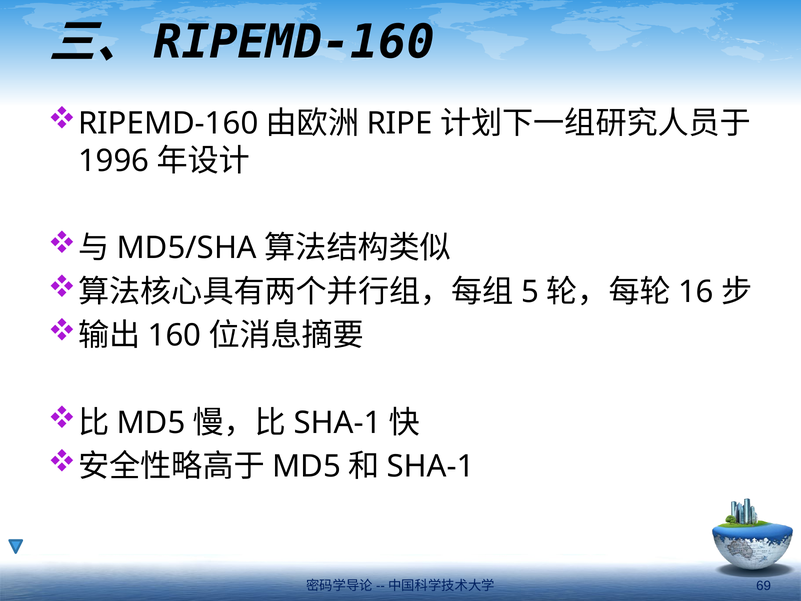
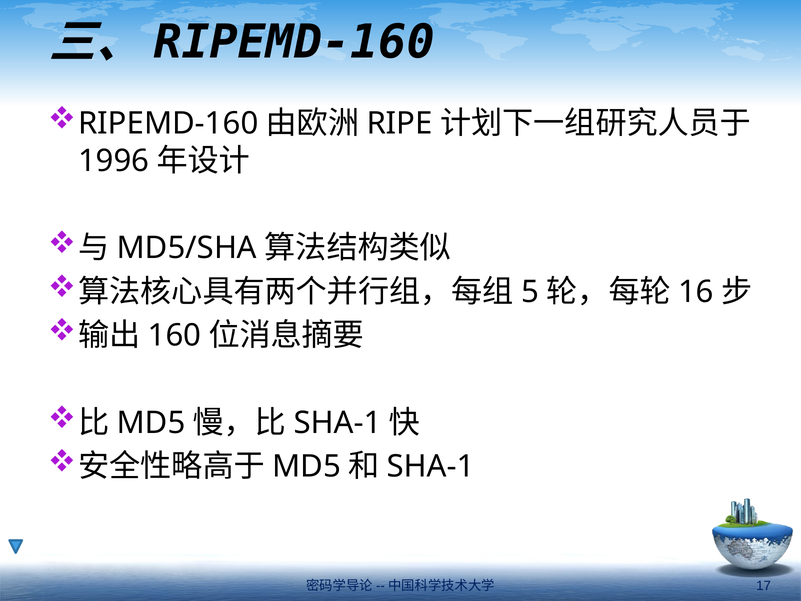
69: 69 -> 17 (764, 586)
